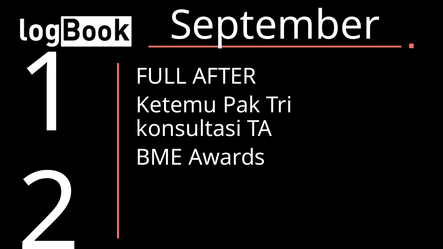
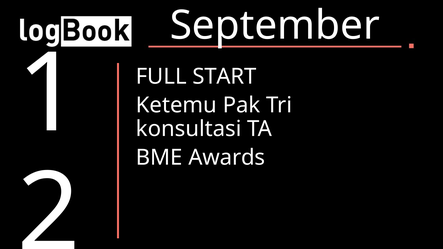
AFTER: AFTER -> START (224, 77)
